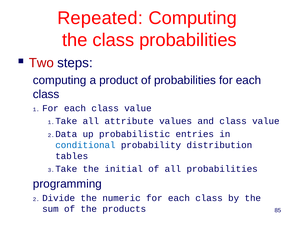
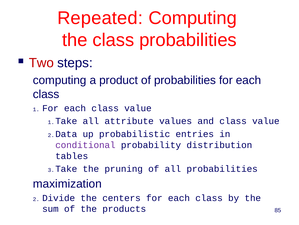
conditional colour: blue -> purple (85, 144)
initial: initial -> pruning (124, 168)
programming: programming -> maximization (67, 183)
numeric: numeric -> centers (122, 197)
